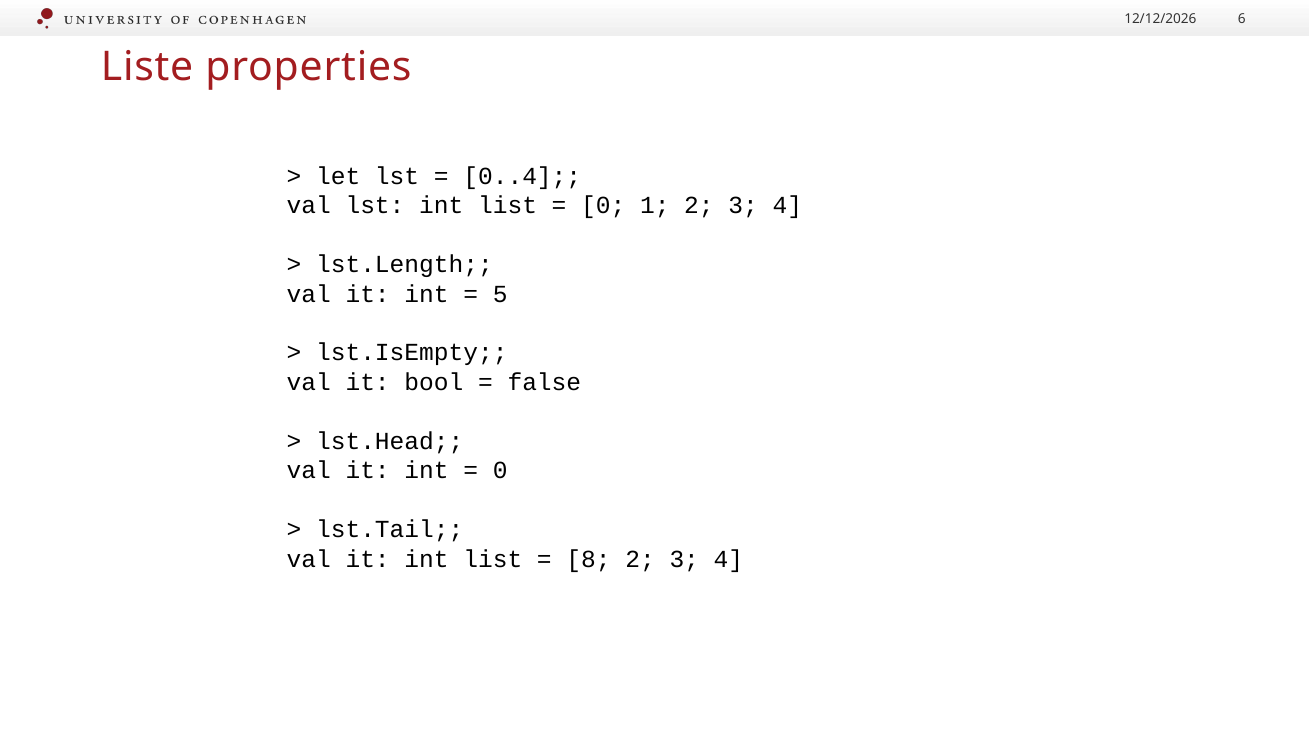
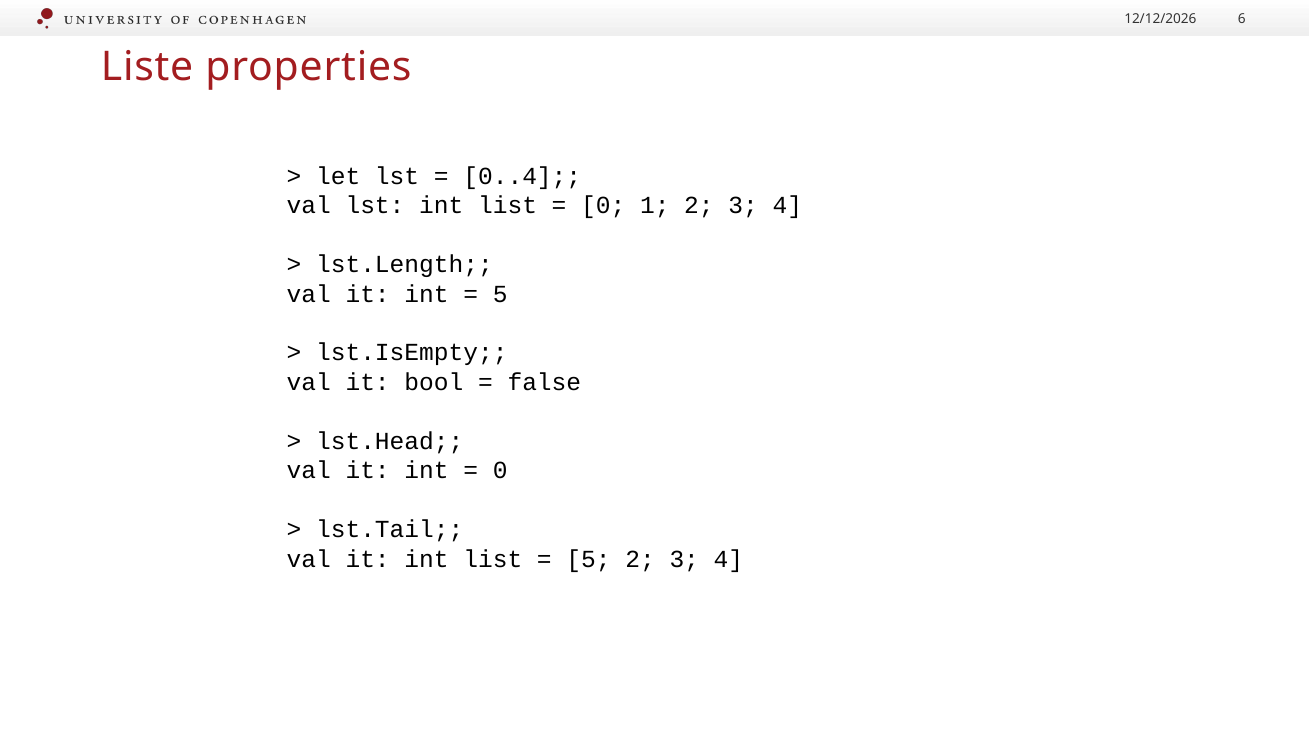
8: 8 -> 5 (589, 559)
